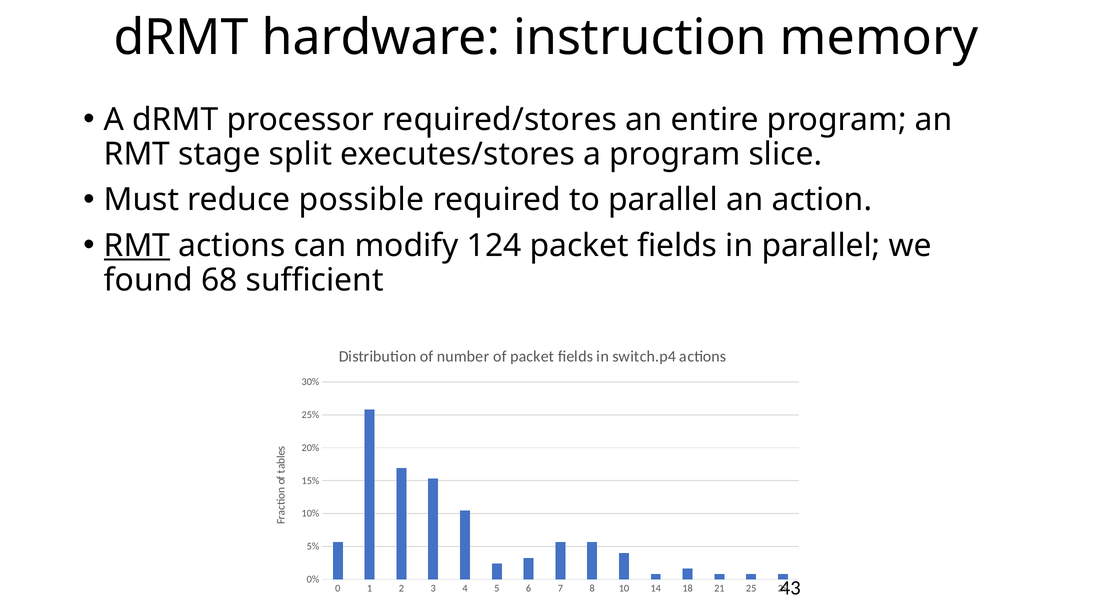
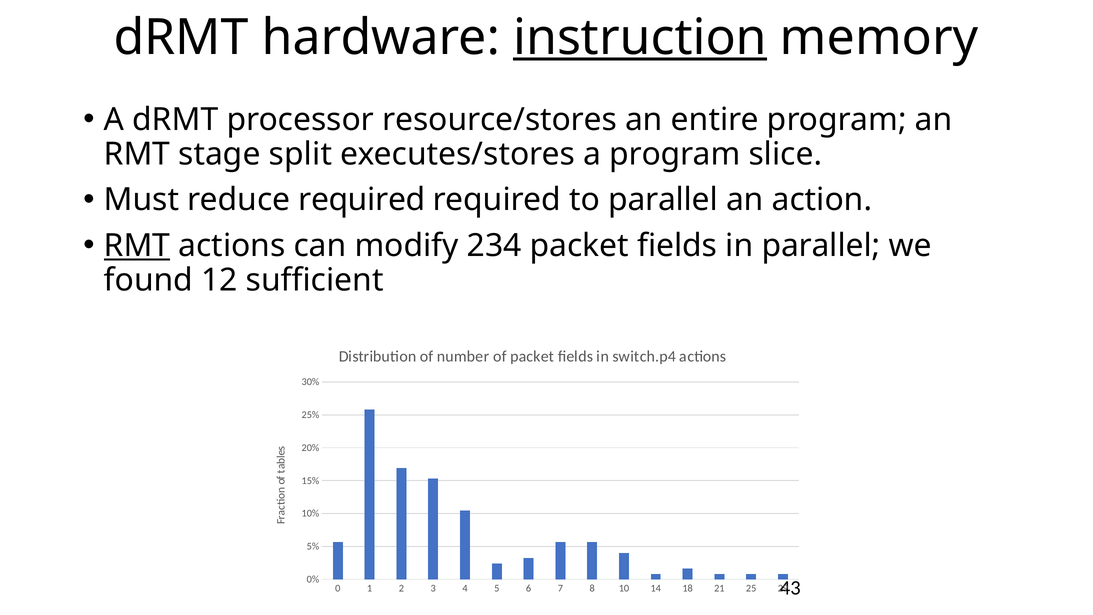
instruction underline: none -> present (640, 38)
required/stores: required/stores -> resource/stores (500, 120)
reduce possible: possible -> required (362, 200)
124: 124 -> 234 (494, 246)
68: 68 -> 12 (219, 280)
